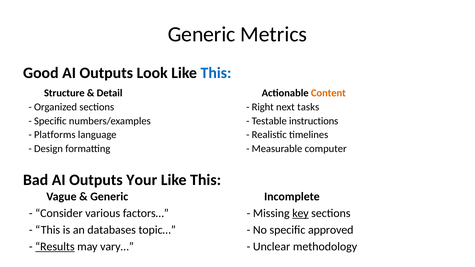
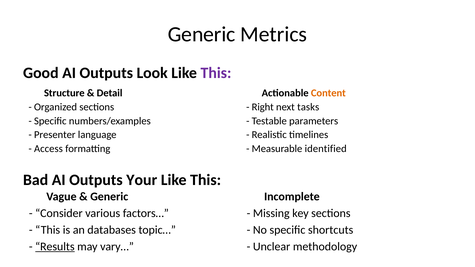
This colour: blue -> purple (216, 73)
instructions: instructions -> parameters (314, 121)
Platforms: Platforms -> Presenter (55, 135)
Design: Design -> Access (48, 149)
computer: computer -> identified (326, 149)
key underline: present -> none (300, 213)
approved: approved -> shortcuts (331, 230)
